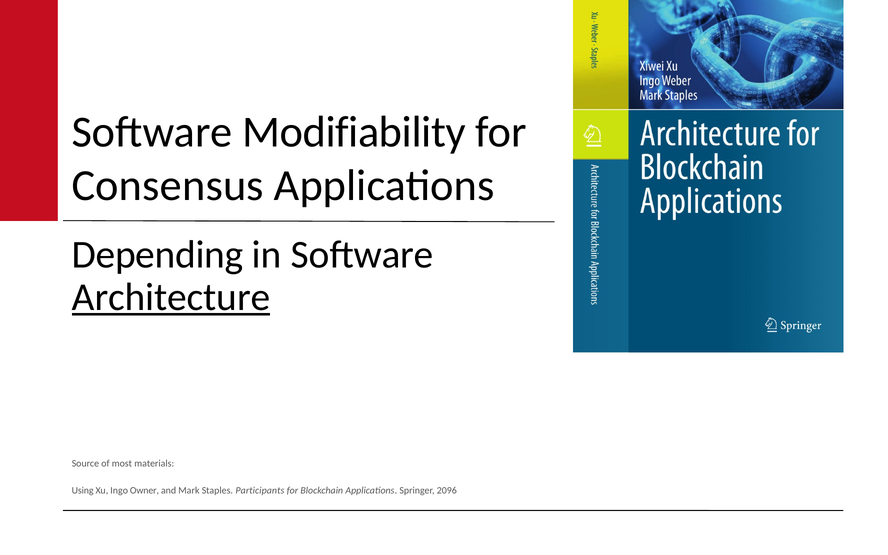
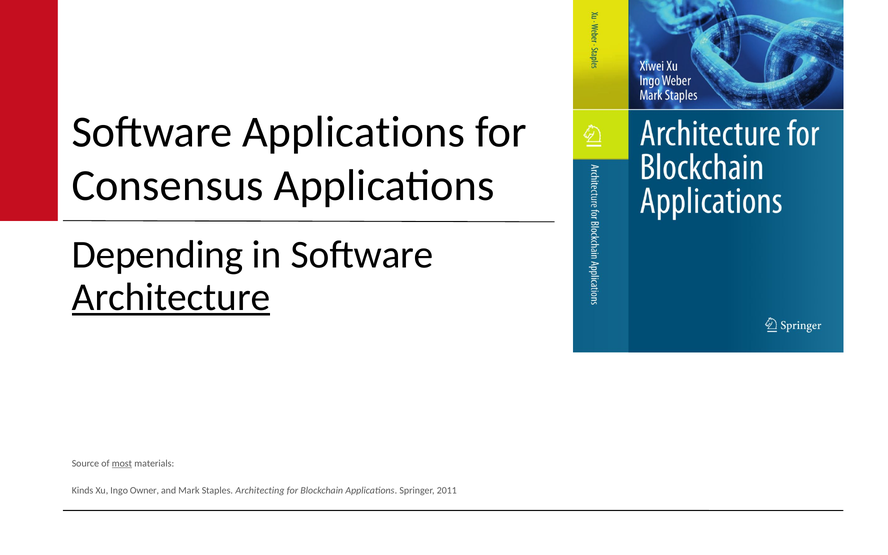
Software Modifiability: Modifiability -> Applications (354, 132)
most underline: none -> present (122, 464)
Using: Using -> Kinds (83, 491)
Participants: Participants -> Architecting (260, 491)
2096: 2096 -> 2011 (447, 491)
